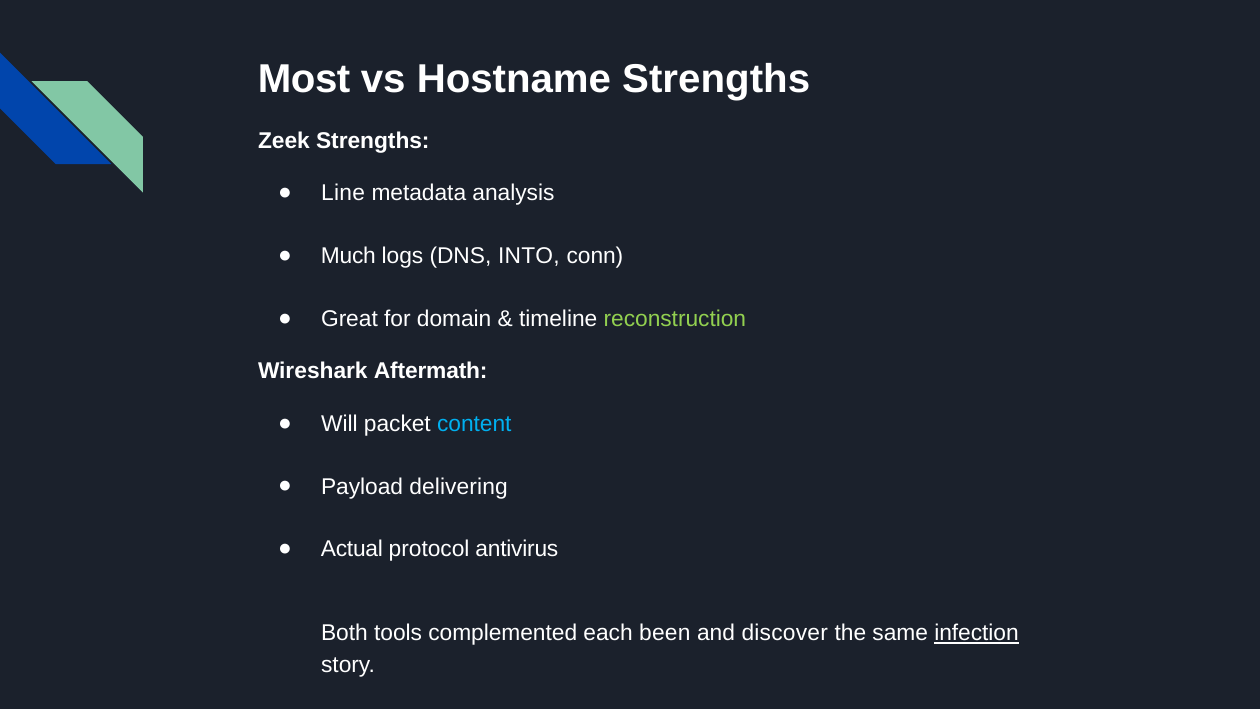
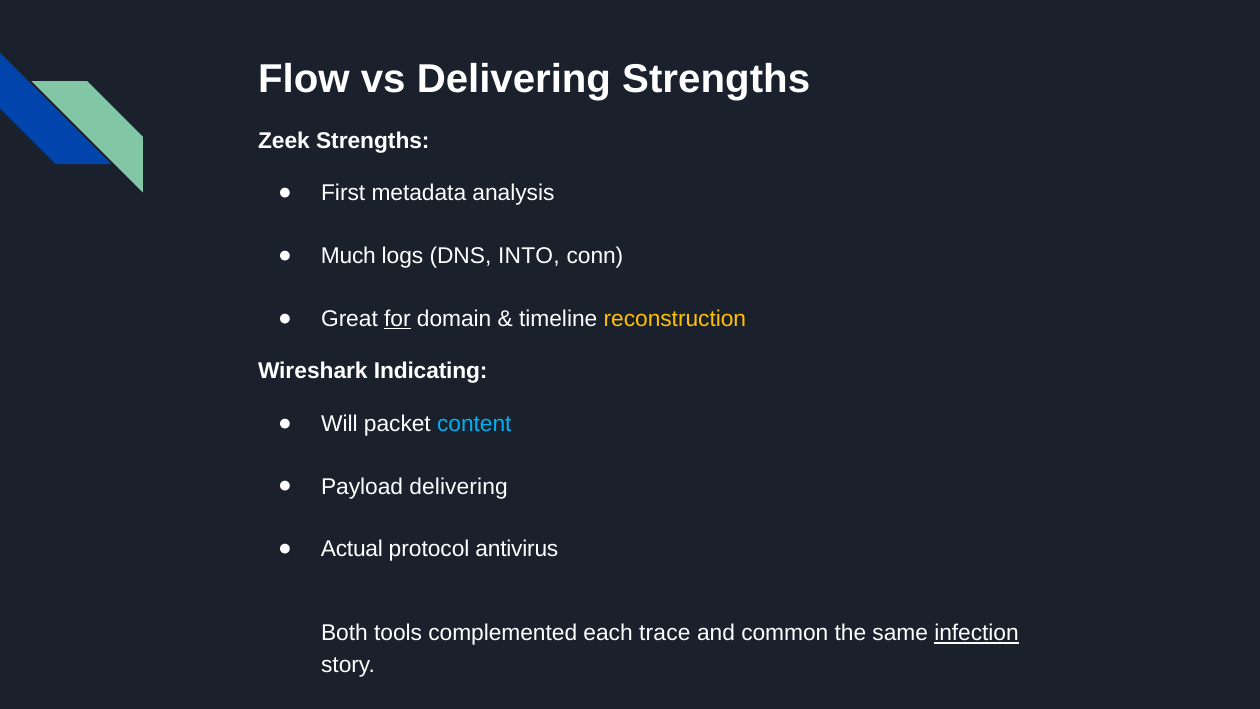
Most: Most -> Flow (304, 79)
vs Hostname: Hostname -> Delivering (514, 79)
Line: Line -> First (343, 193)
for underline: none -> present (397, 319)
reconstruction colour: light green -> yellow (675, 319)
Aftermath: Aftermath -> Indicating (431, 371)
been: been -> trace (665, 633)
discover: discover -> common (785, 633)
